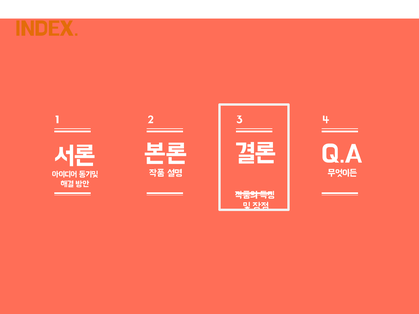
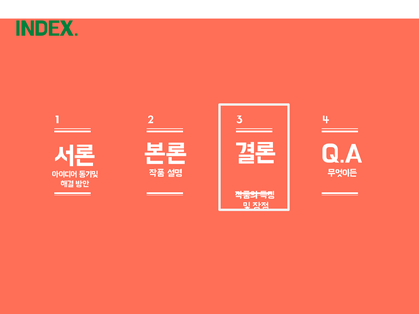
INDEX colour: orange -> green (47, 28)
